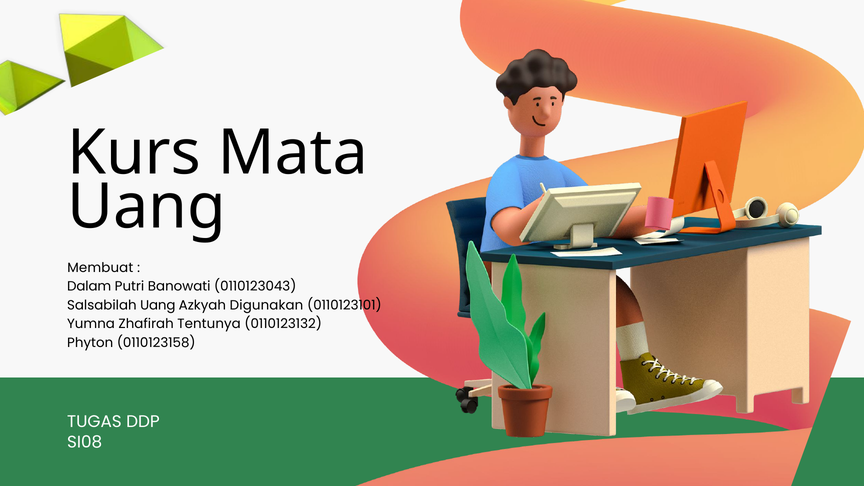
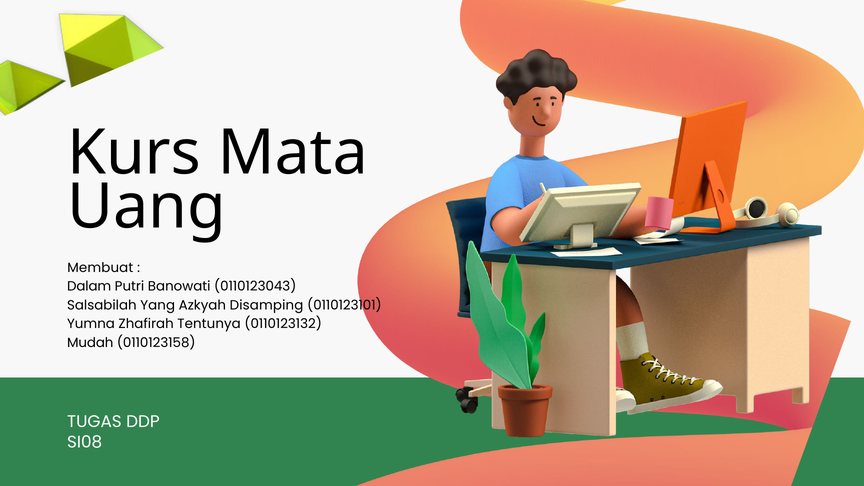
Salsabilah Uang: Uang -> Yang (158, 305)
Digunakan: Digunakan -> Disamping (267, 305)
Phyton: Phyton -> Mudah (90, 343)
